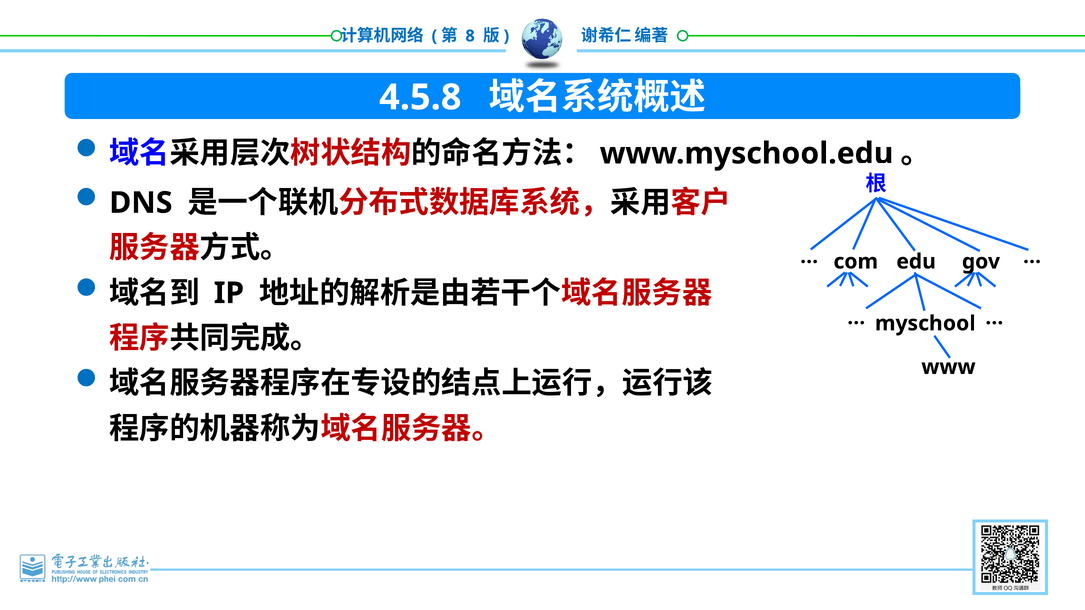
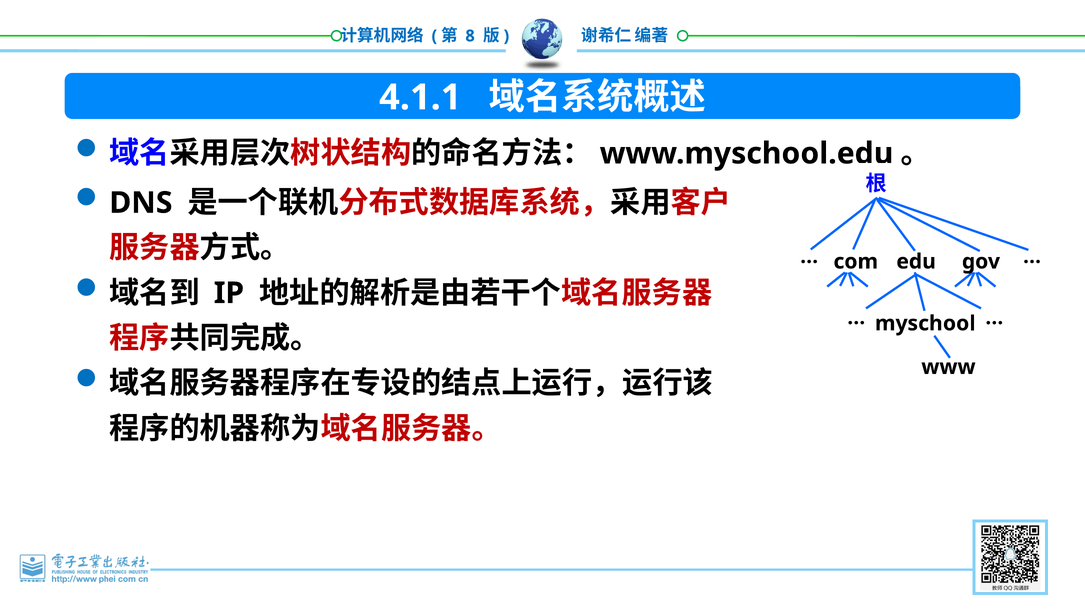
4.5.8: 4.5.8 -> 4.1.1 (420, 97)
